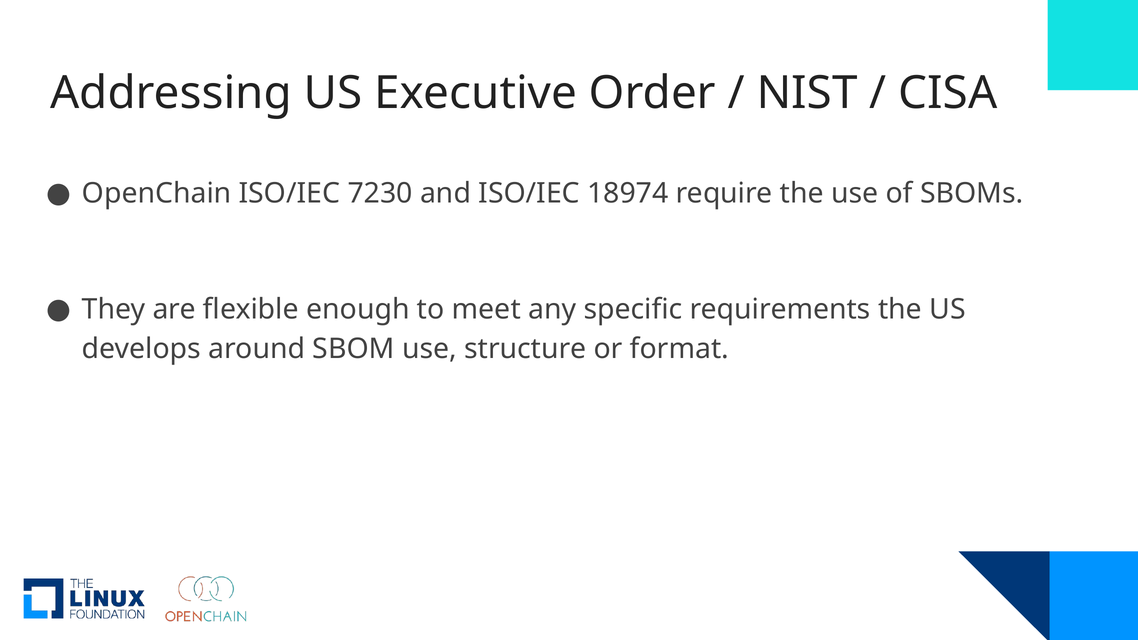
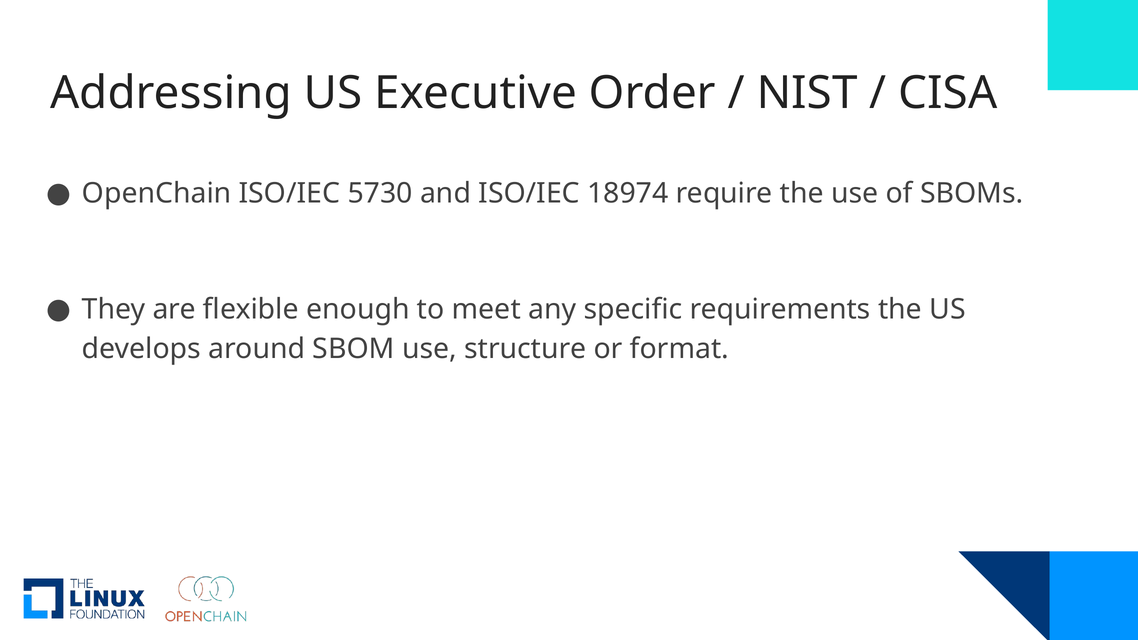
7230: 7230 -> 5730 (380, 193)
